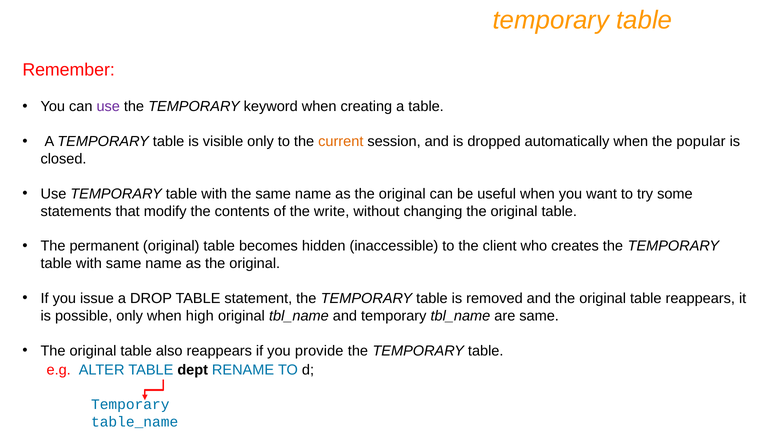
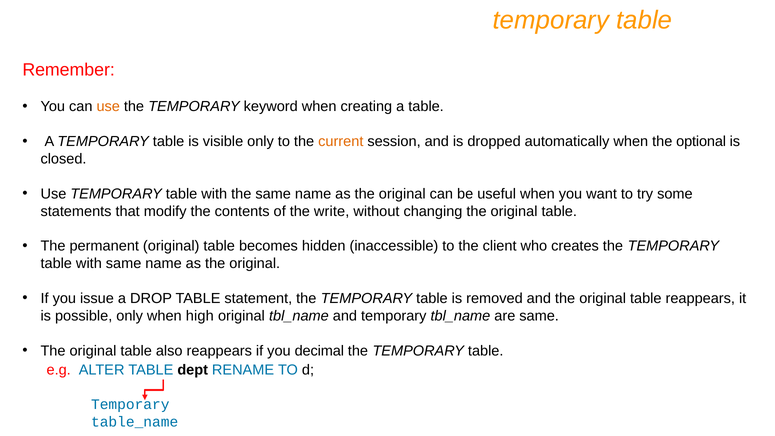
use colour: purple -> orange (108, 107)
popular: popular -> optional (701, 141)
provide: provide -> decimal (319, 351)
